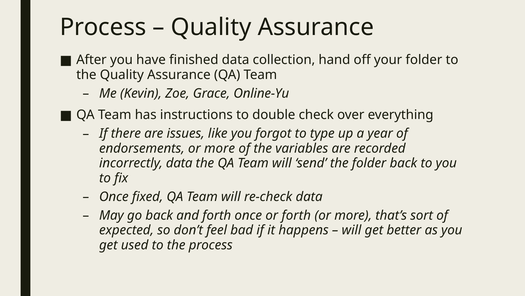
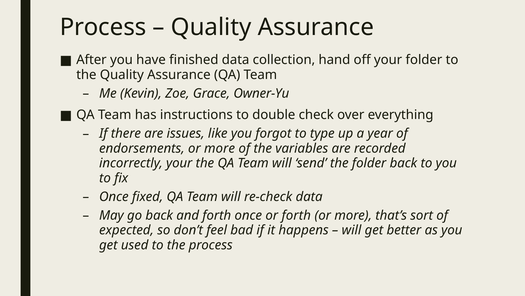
Online-Yu: Online-Yu -> Owner-Yu (261, 93)
incorrectly data: data -> your (179, 163)
